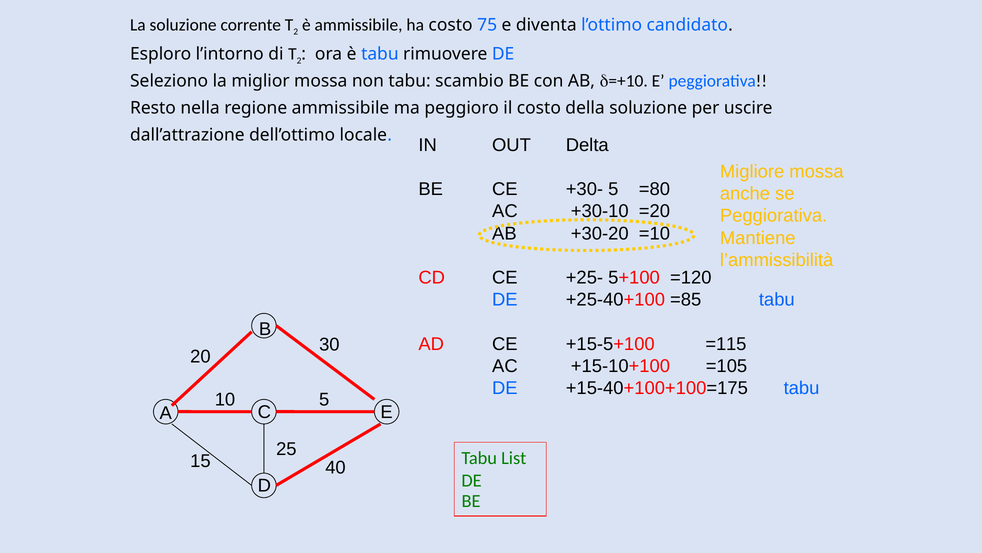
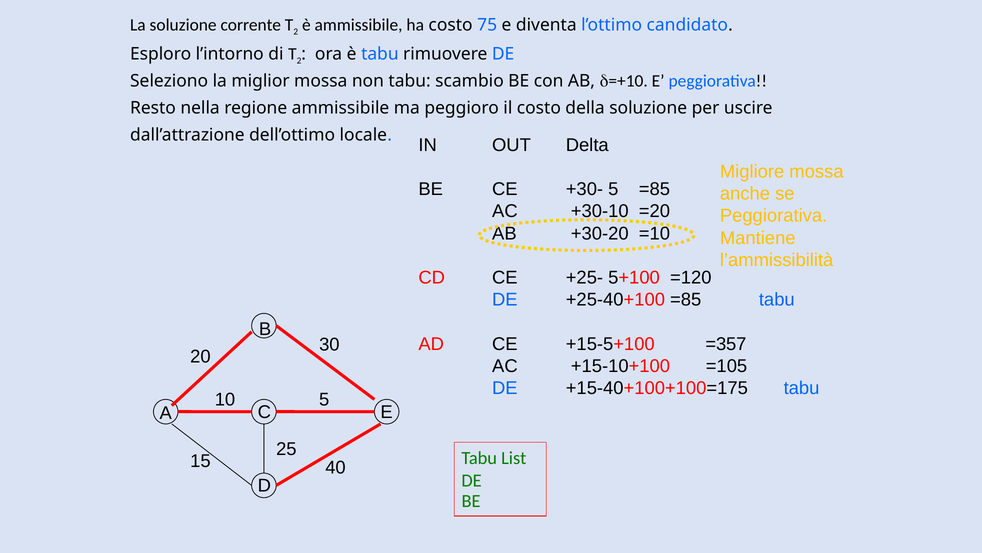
5 =80: =80 -> =85 (654, 189)
=115: =115 -> =357 (726, 344)
